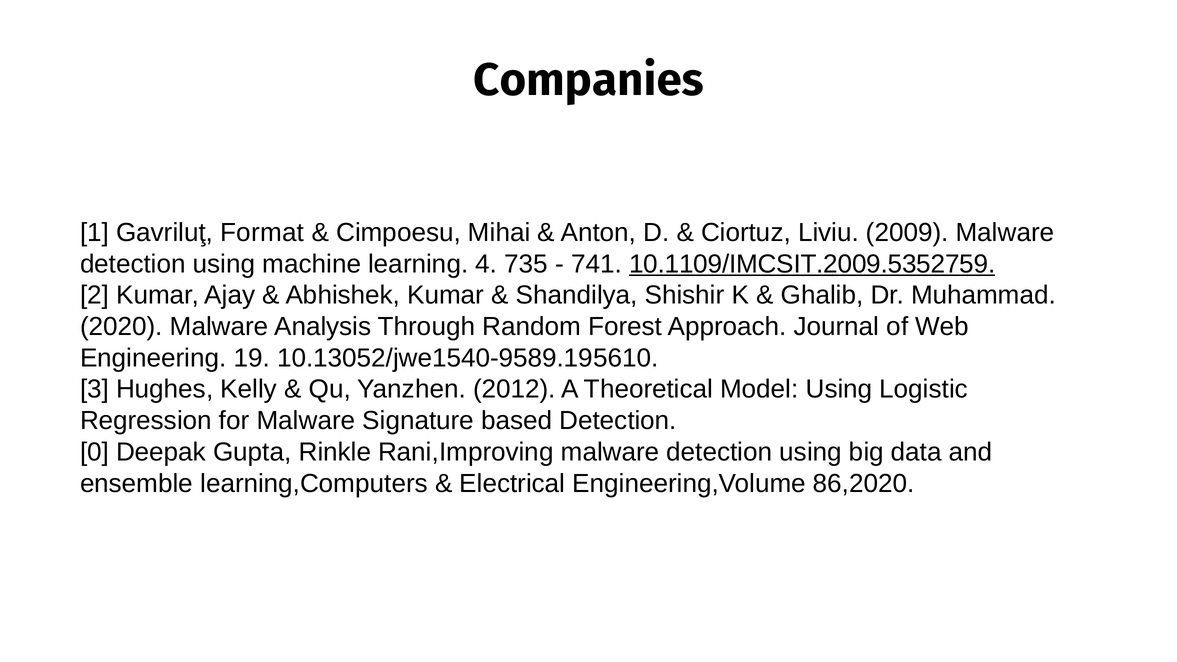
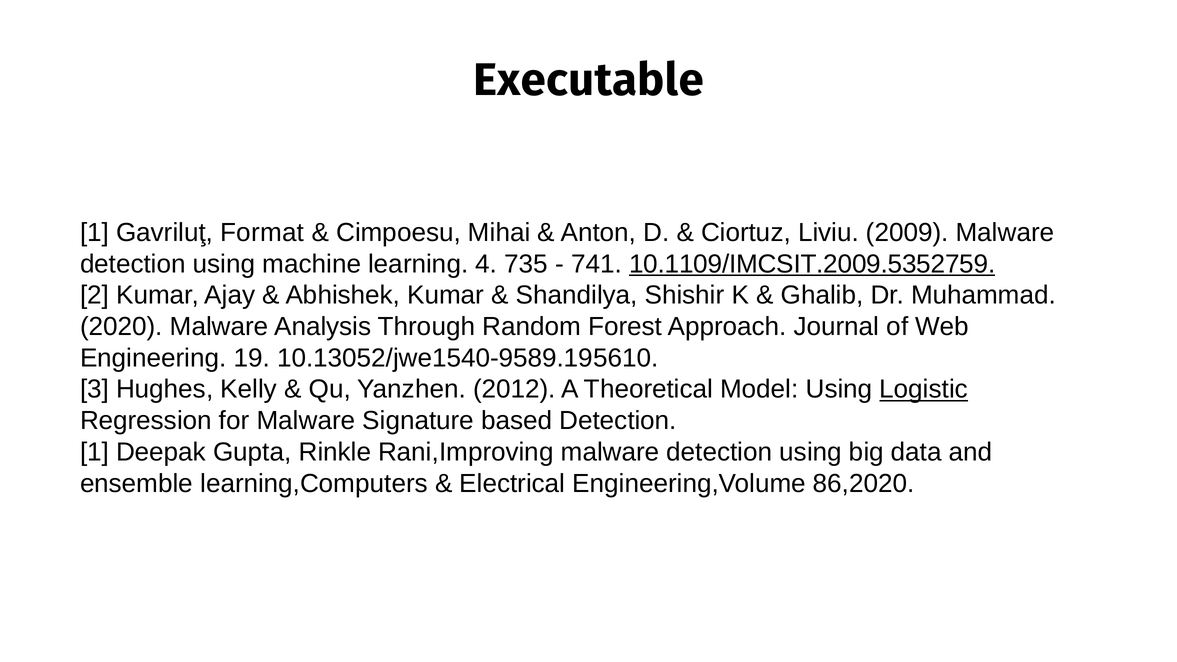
Companies: Companies -> Executable (589, 80)
Logistic underline: none -> present (924, 389)
0: 0 -> 1 (95, 452)
